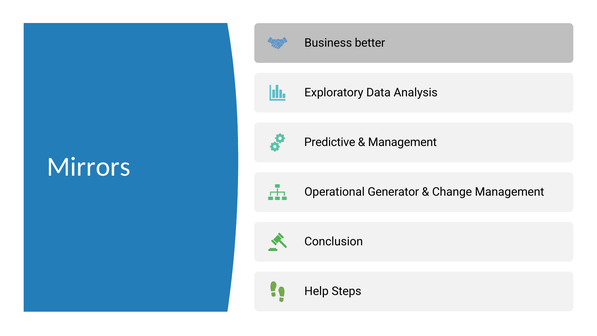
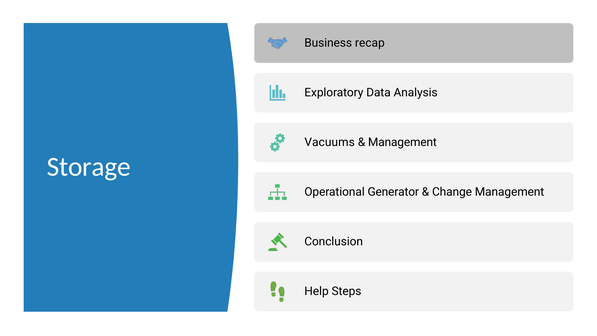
better: better -> recap (370, 43)
Predictive: Predictive -> Vacuums (330, 142)
Mirrors: Mirrors -> Storage (89, 167)
